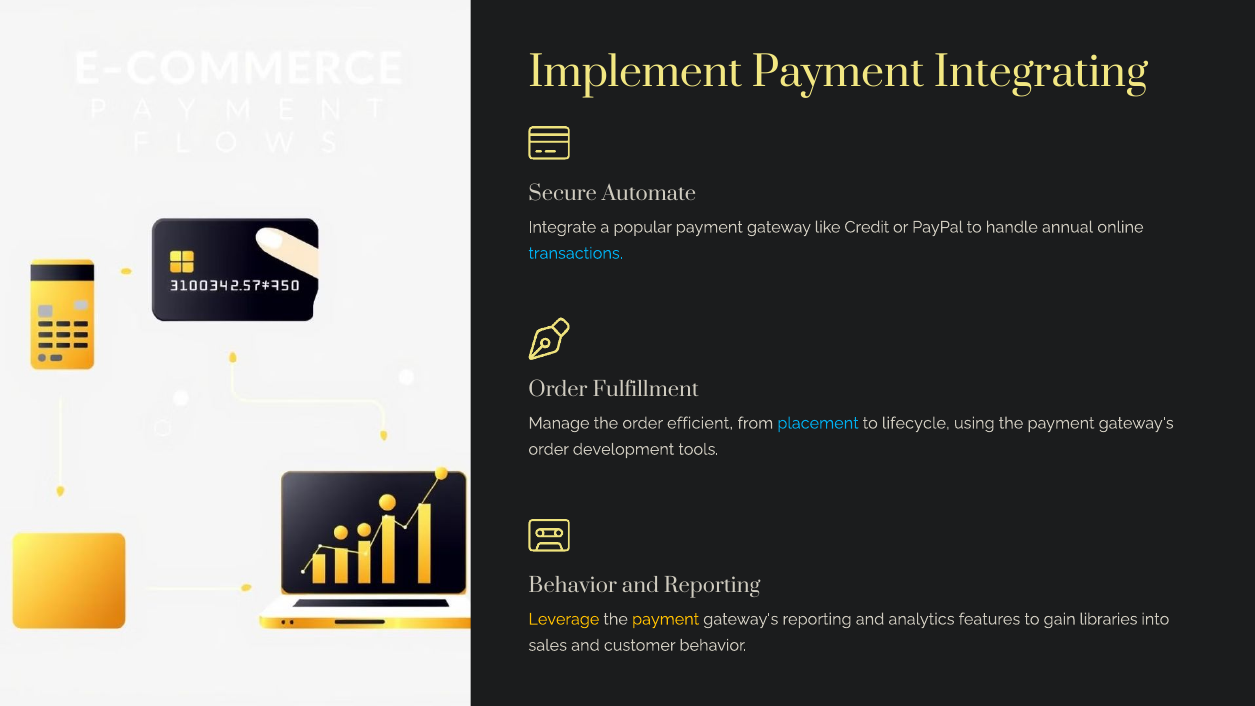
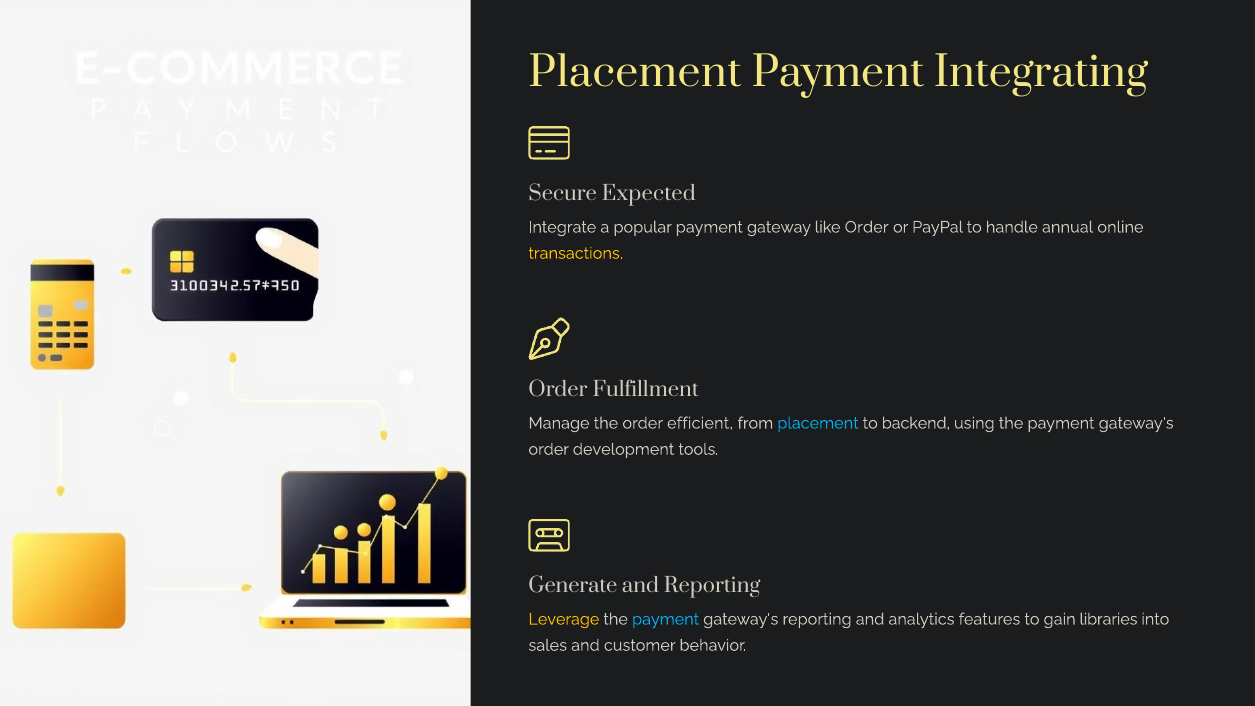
Implement: Implement -> Placement (635, 73)
Automate: Automate -> Expected (649, 193)
like Credit: Credit -> Order (867, 227)
transactions colour: light blue -> yellow (576, 253)
lifecycle: lifecycle -> backend (916, 423)
Behavior: Behavior -> Generate (573, 585)
payment colour: yellow -> light blue (666, 619)
